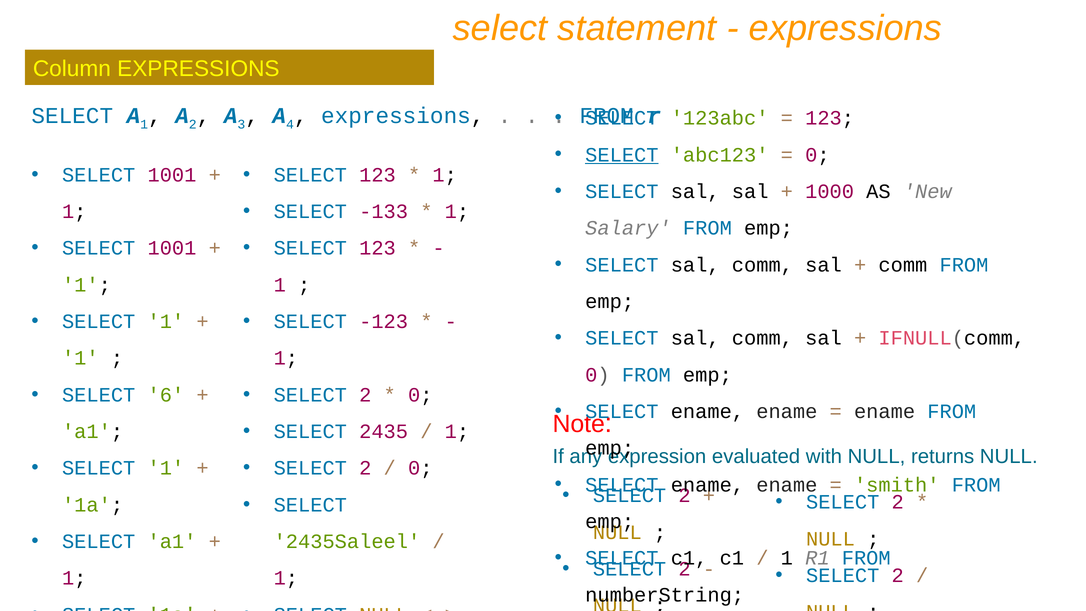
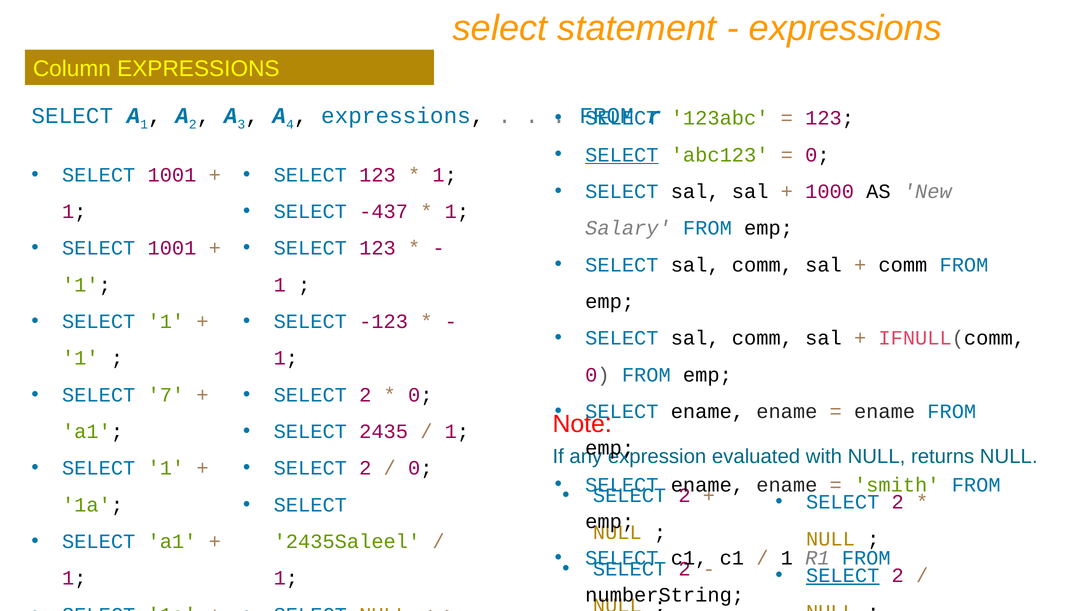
-133: -133 -> -437 (384, 212)
6: 6 -> 7 (166, 395)
SELECT underline: none -> present (843, 575)
